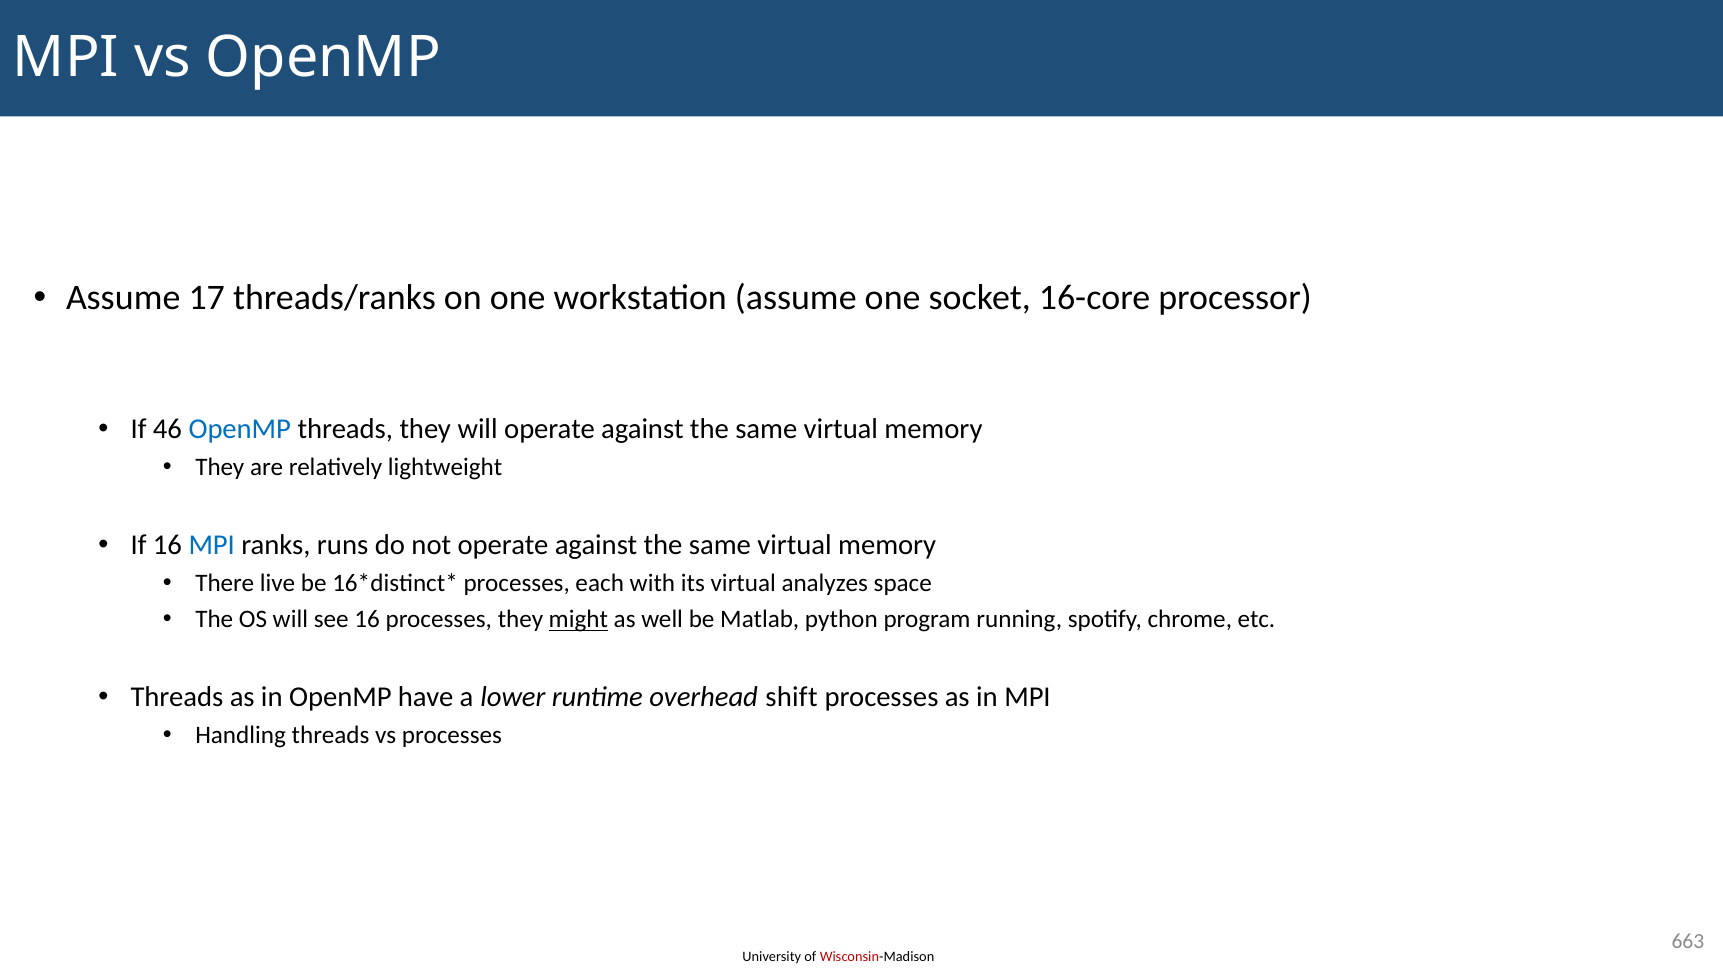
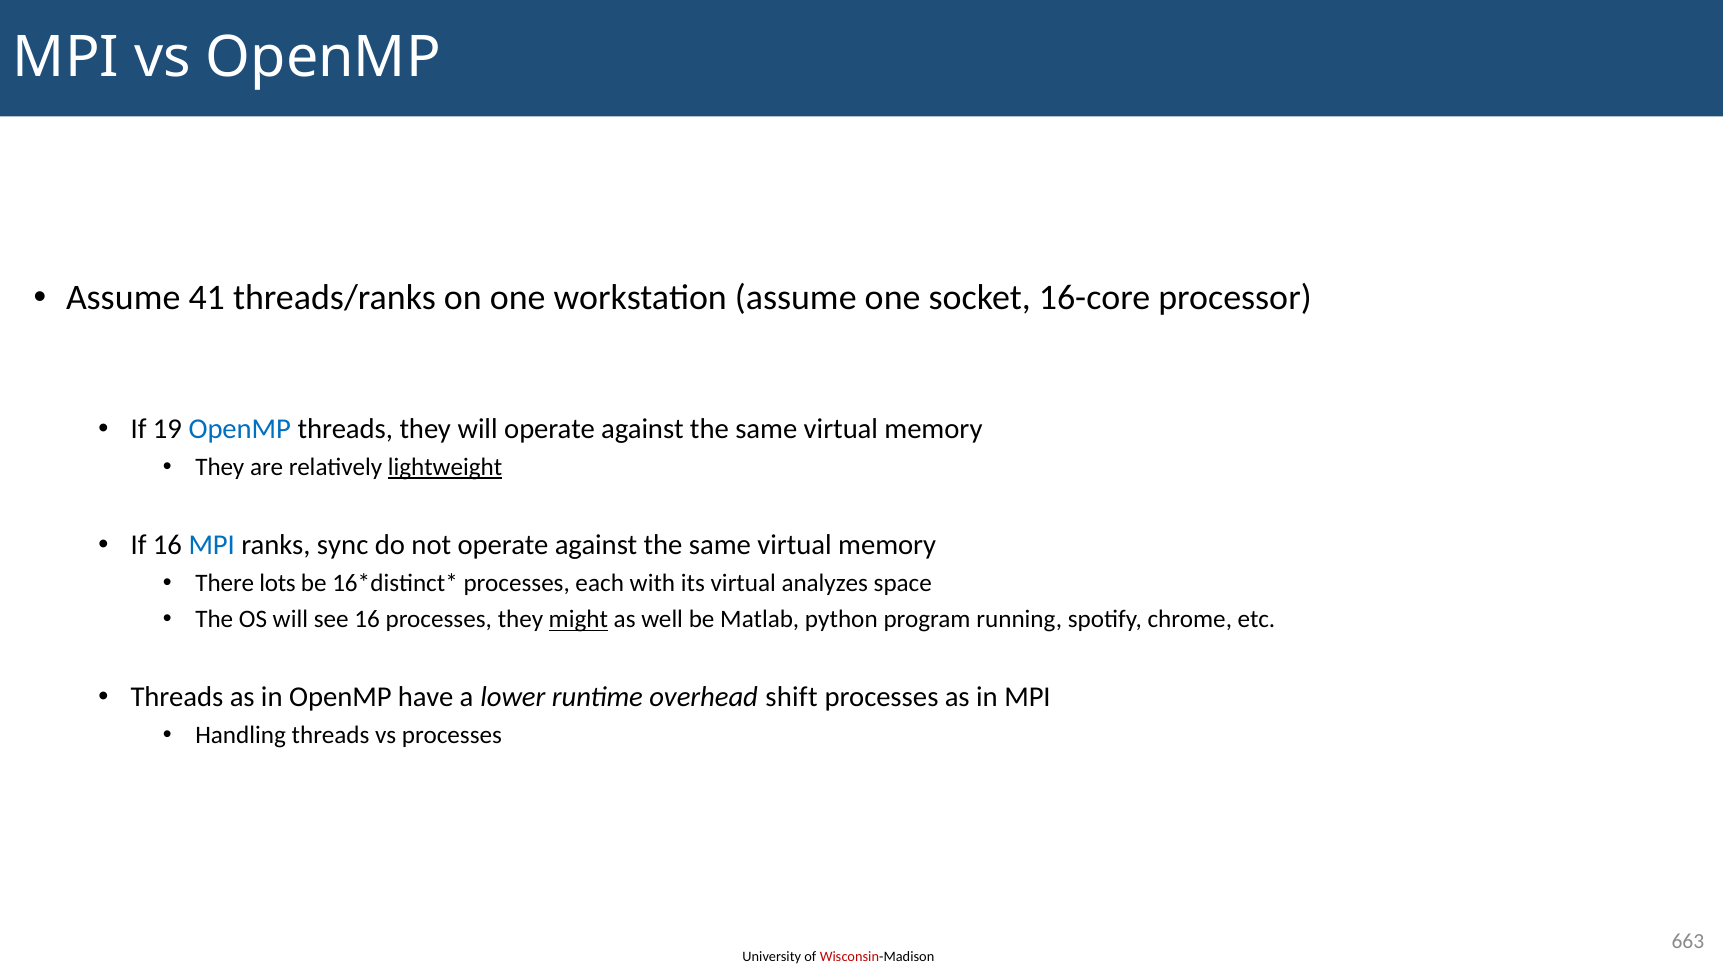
17: 17 -> 41 (207, 298)
46: 46 -> 19 (167, 429)
lightweight underline: none -> present (445, 467)
runs: runs -> sync (343, 545)
live: live -> lots (278, 583)
